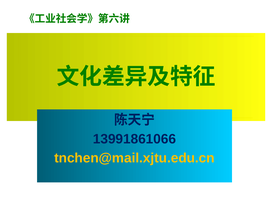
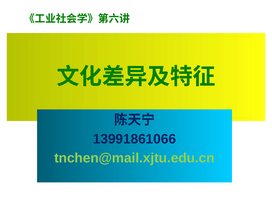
tnchen@mail.xjtu.edu.cn colour: yellow -> light green (134, 158)
